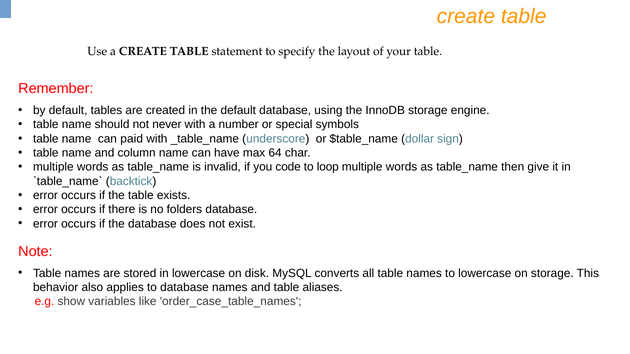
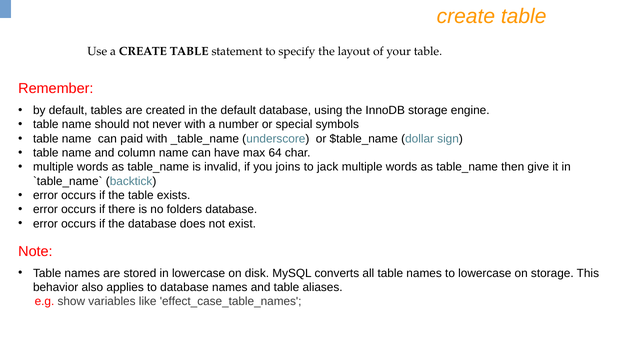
code: code -> joins (288, 167)
loop: loop -> jack (328, 167)
order_case_table_names: order_case_table_names -> effect_case_table_names (231, 302)
